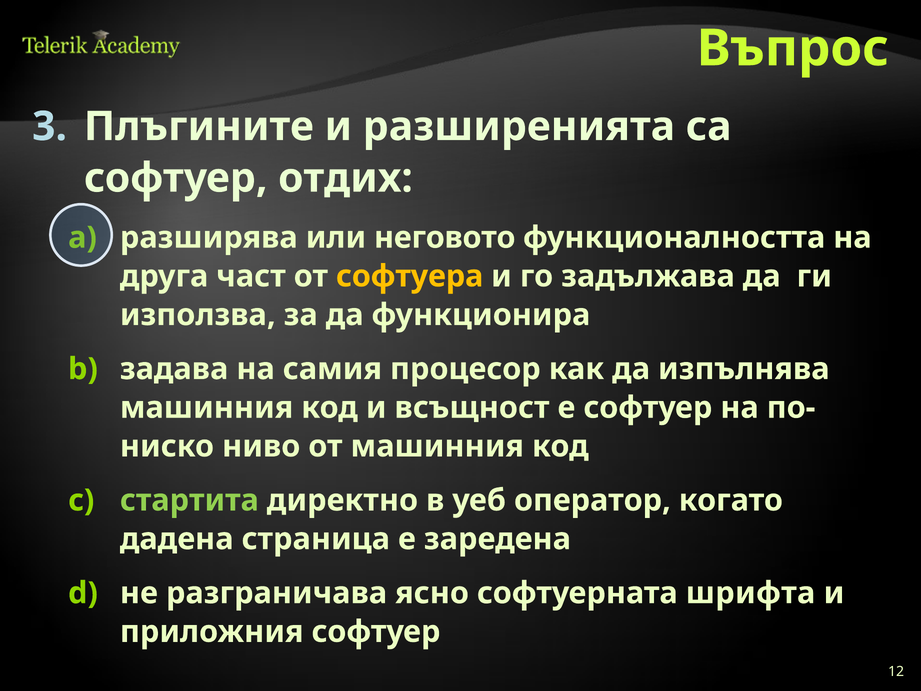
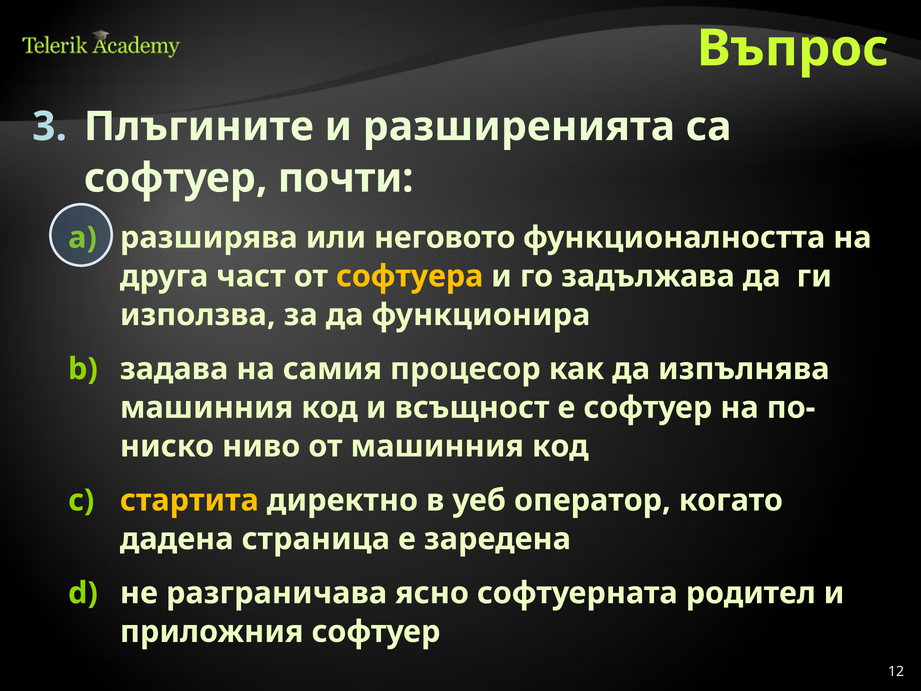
отдих: отдих -> почти (346, 178)
стартита colour: light green -> yellow (189, 500)
шрифта: шрифта -> родител (751, 593)
